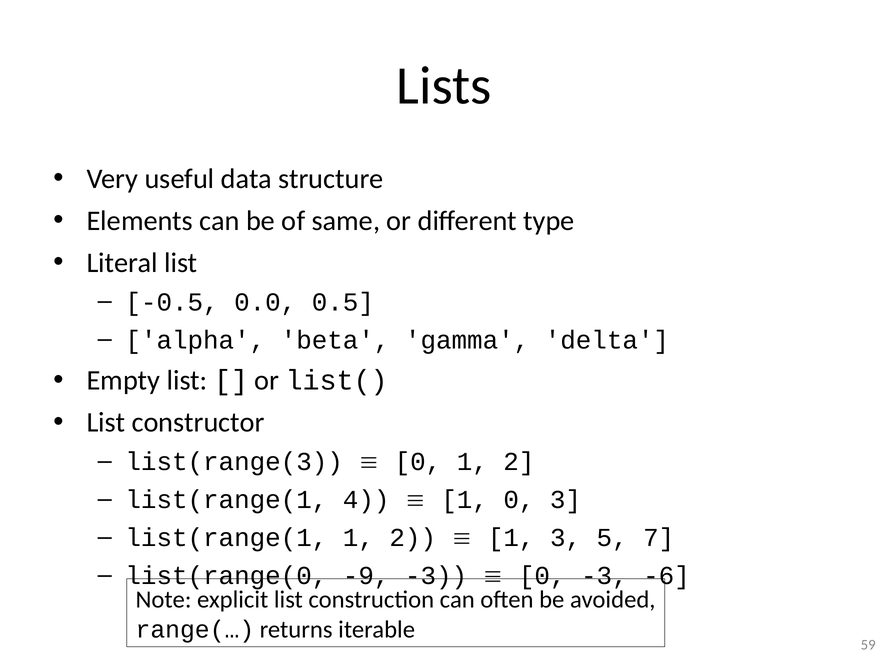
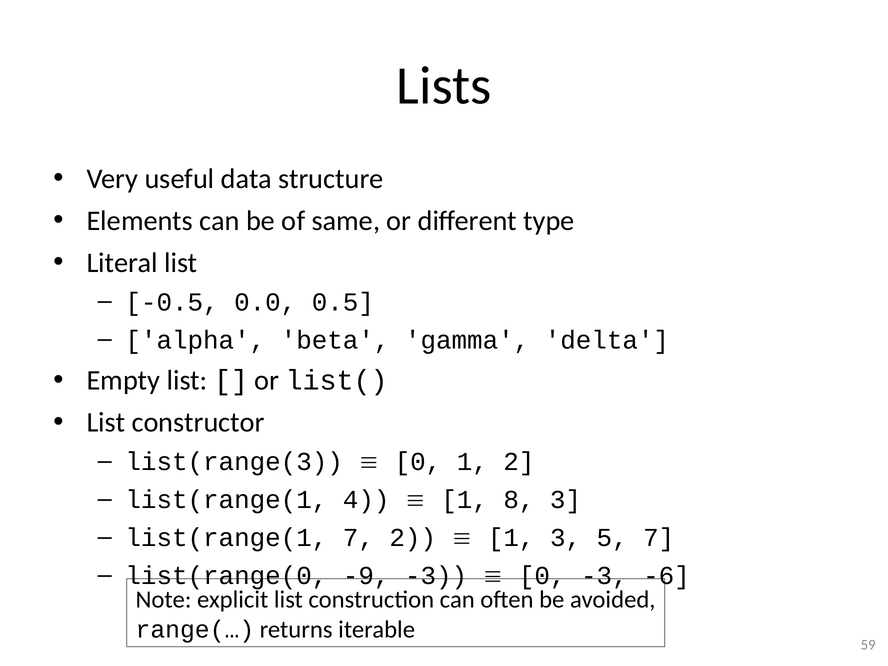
1 0: 0 -> 8 (519, 500)
list(range(1 1: 1 -> 7 (358, 538)
